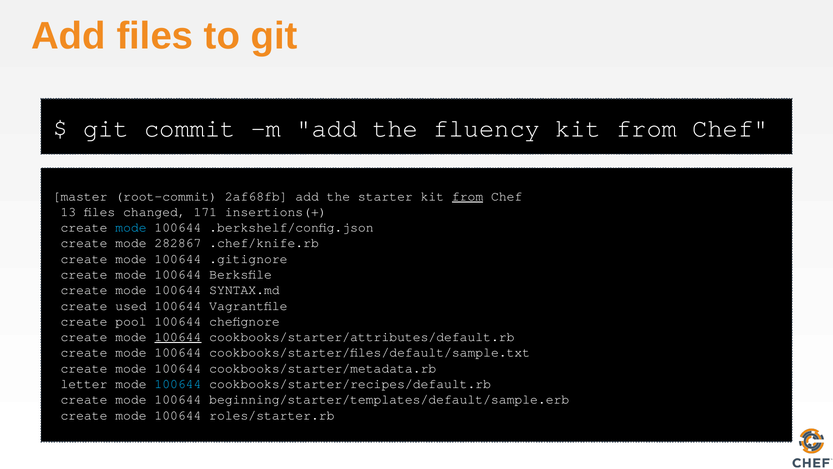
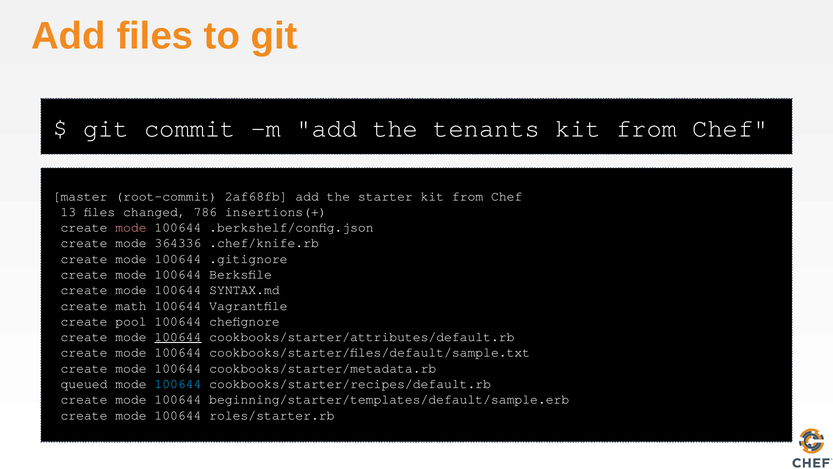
fluency: fluency -> tenants (487, 128)
from underline: present -> none (468, 196)
171: 171 -> 786 (205, 212)
mode colour: light blue -> pink (131, 227)
282867: 282867 -> 364336 (178, 243)
used: used -> math (131, 305)
letter: letter -> queued (84, 384)
